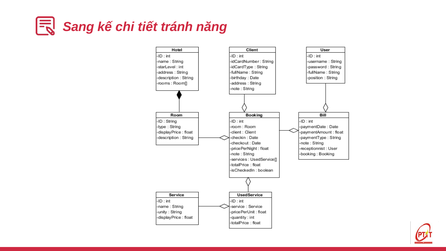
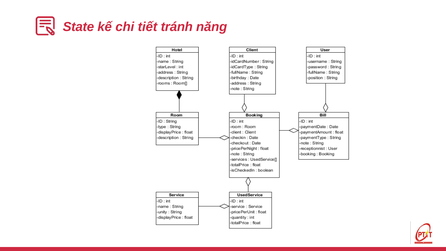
Sang: Sang -> State (78, 27)
